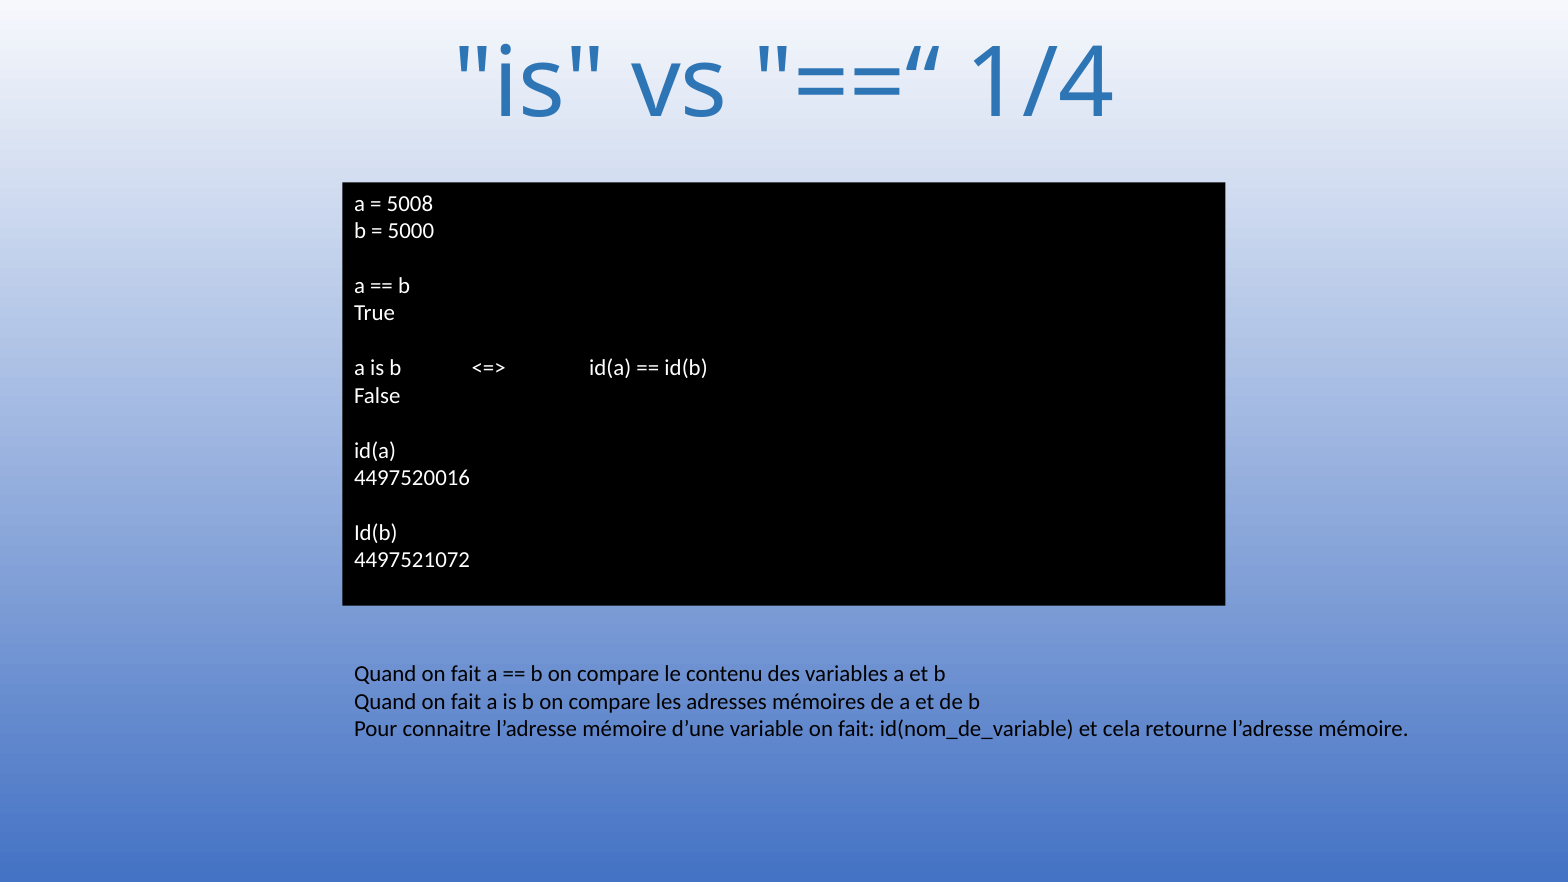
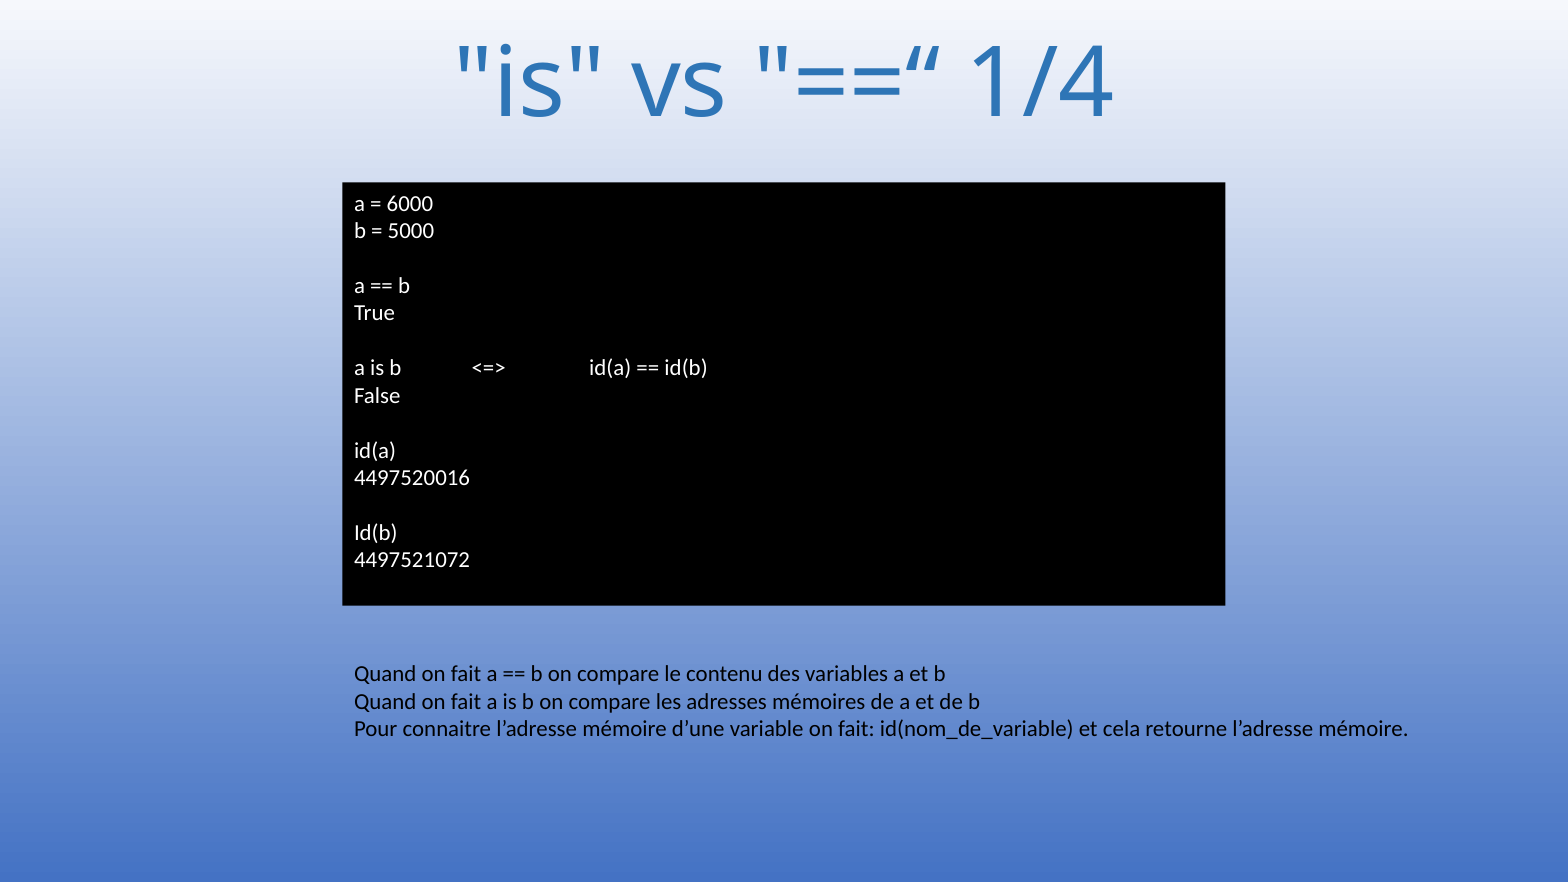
5008: 5008 -> 6000 (410, 203)
